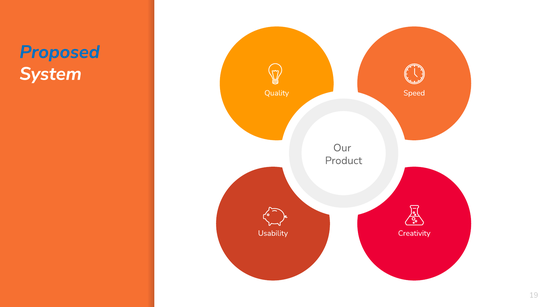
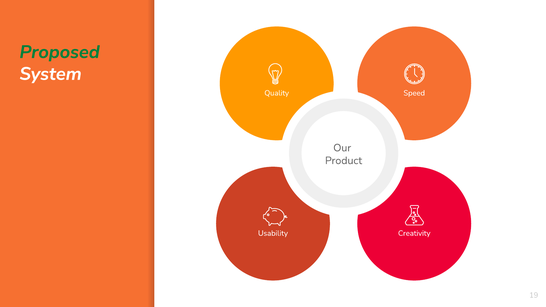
Proposed colour: blue -> green (60, 52)
